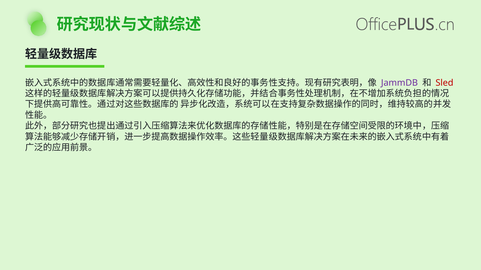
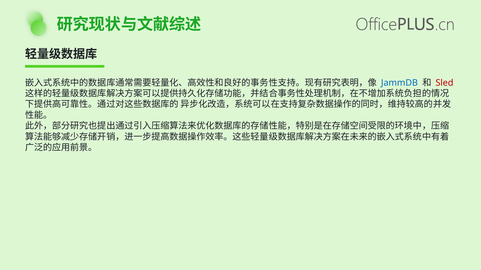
JammDB colour: purple -> blue (399, 83)
